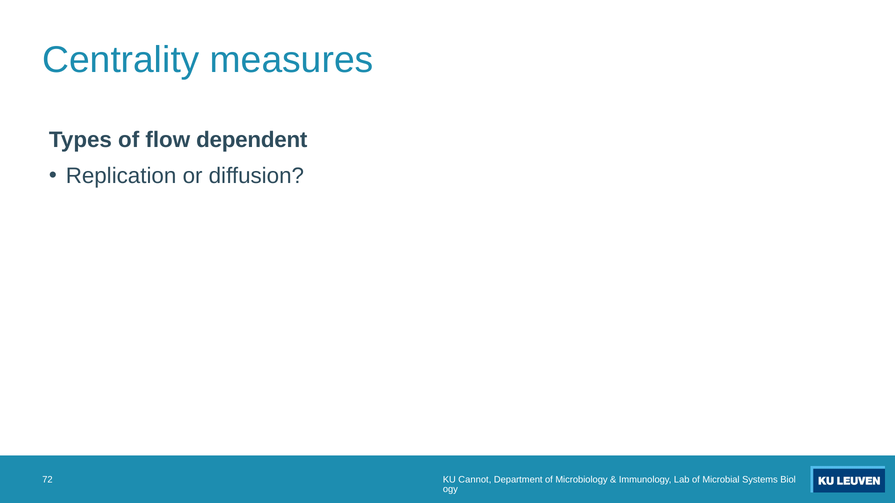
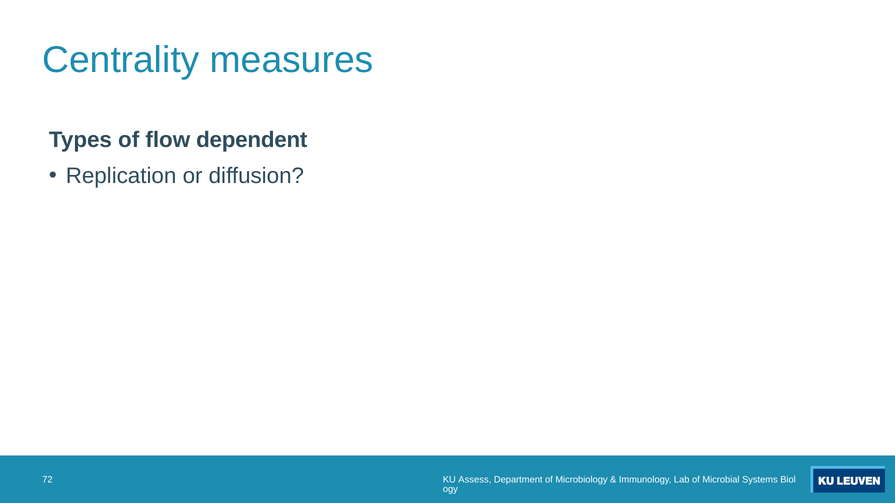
Cannot: Cannot -> Assess (475, 480)
